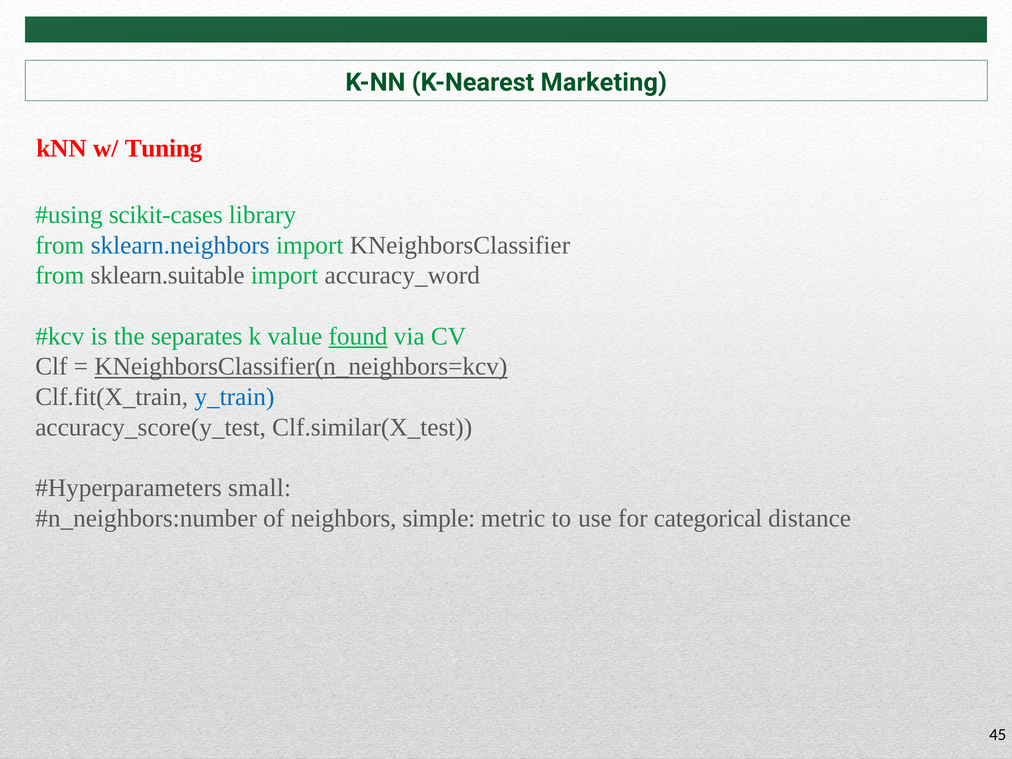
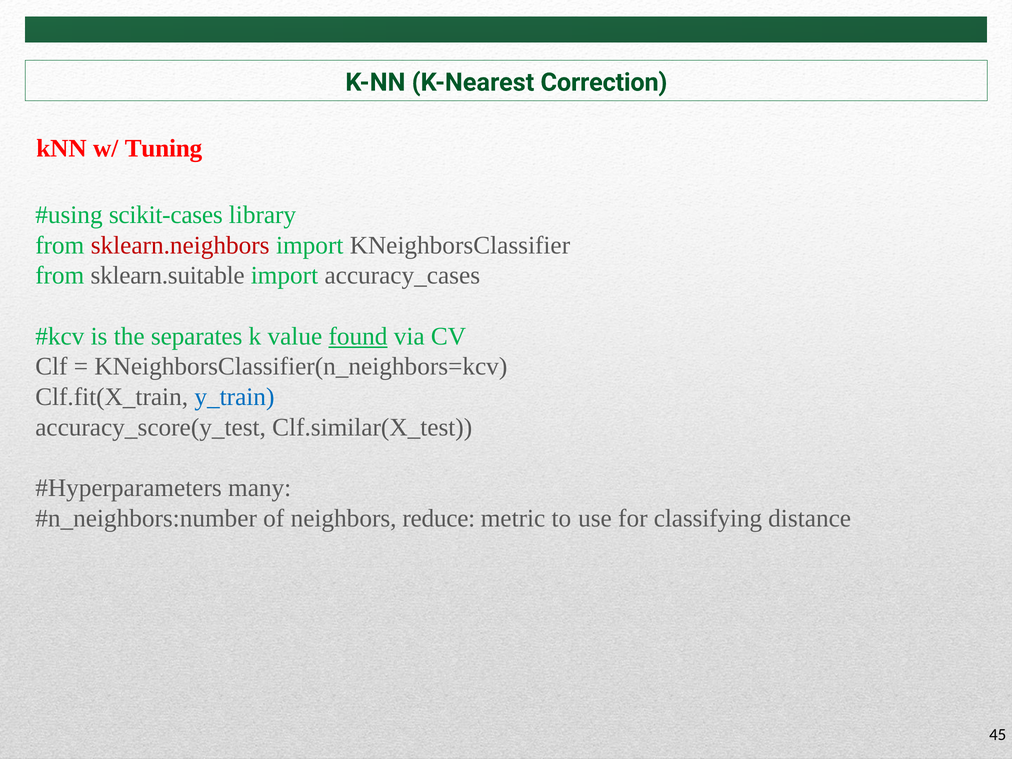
Marketing: Marketing -> Correction (604, 82)
sklearn.neighbors colour: blue -> red (180, 245)
accuracy_word: accuracy_word -> accuracy_cases (402, 276)
KNeighborsClassifier(n_neighbors=kcv underline: present -> none (301, 367)
small: small -> many (260, 488)
simple: simple -> reduce (439, 518)
categorical: categorical -> classifying (708, 518)
